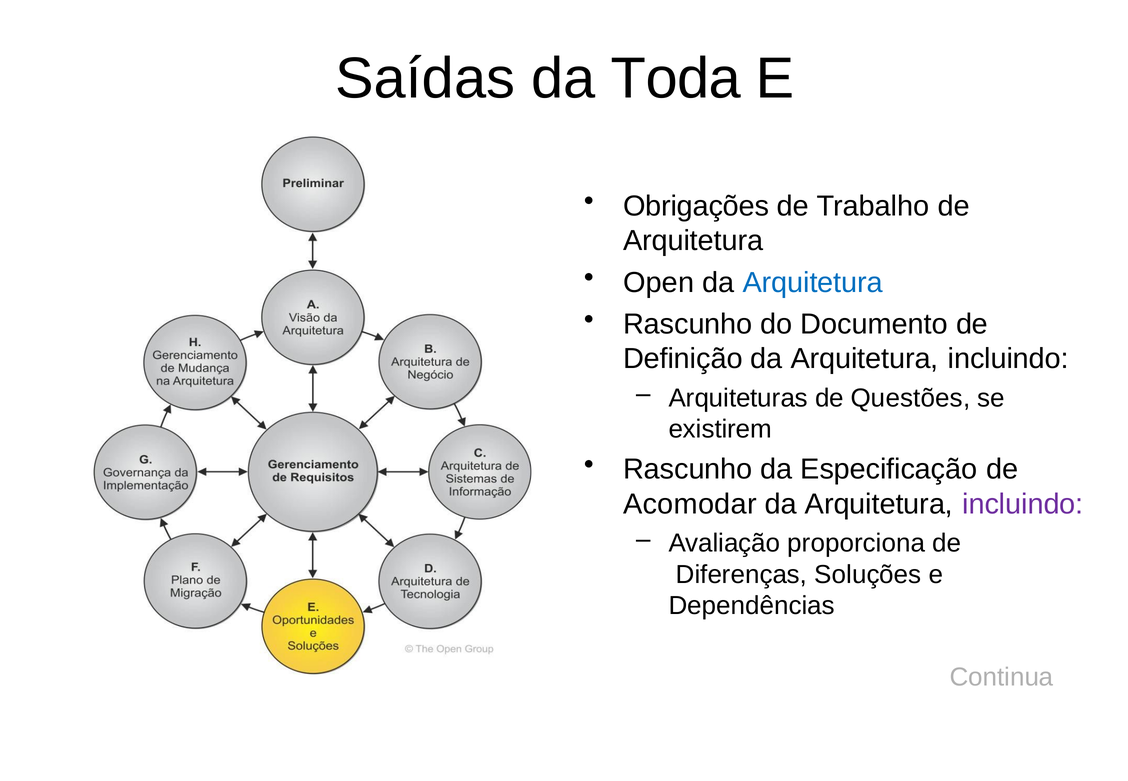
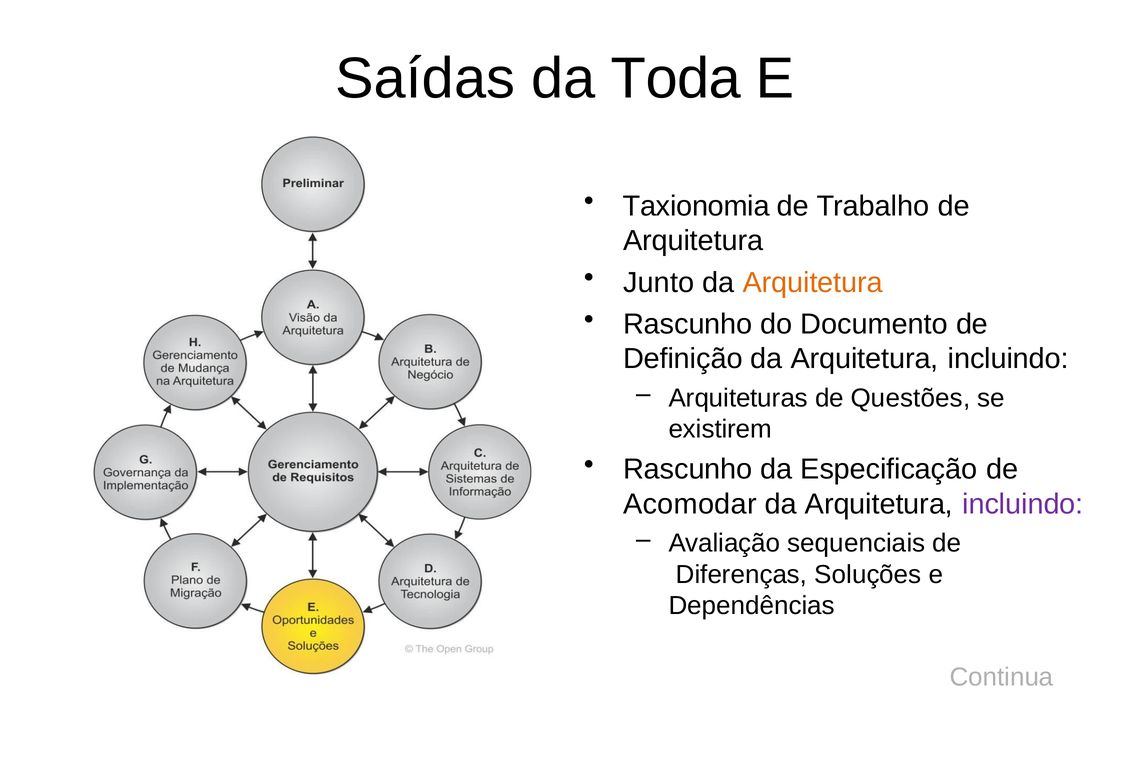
Obrigações: Obrigações -> Taxionomia (696, 206)
Open: Open -> Junto (659, 282)
Arquitetura colour: blue -> orange (813, 282)
proporciona: proporciona -> sequenciais (856, 543)
